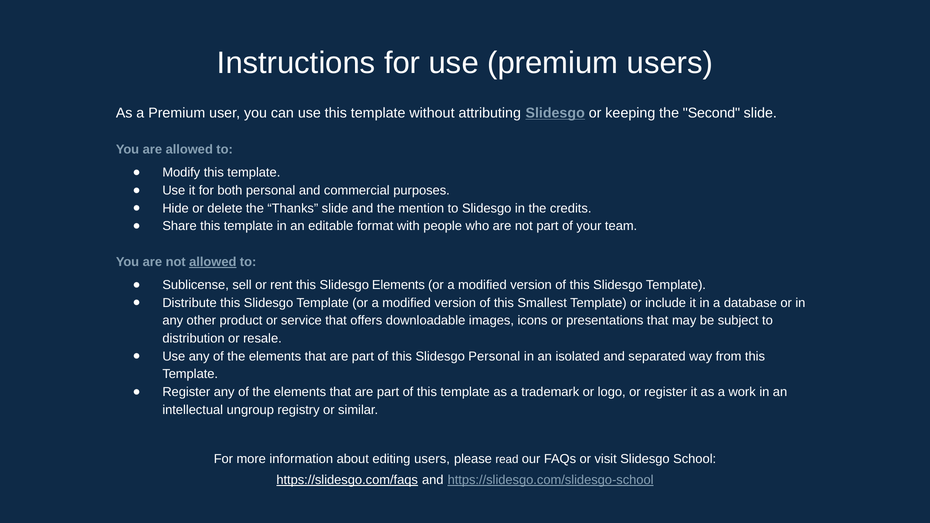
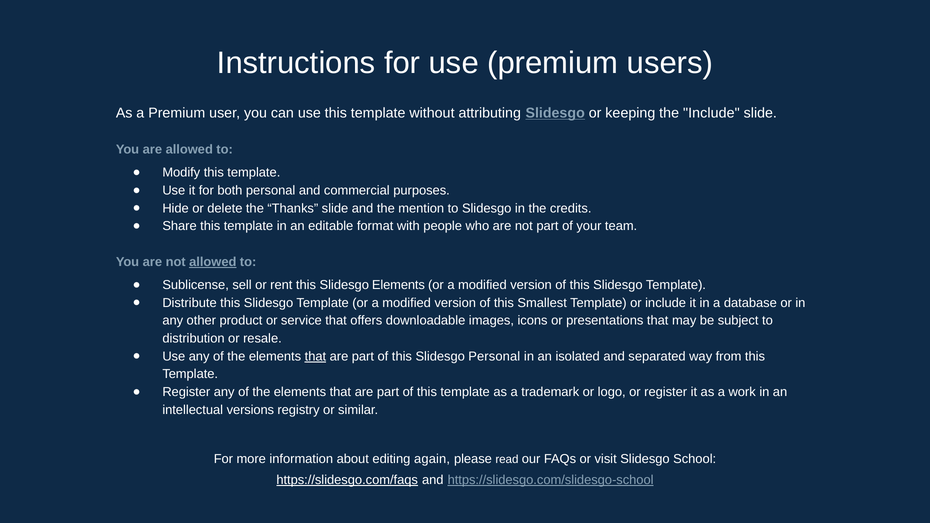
the Second: Second -> Include (711, 113)
that underline: none -> present (315, 356)
ungroup: ungroup -> versions (250, 410)
editing users: users -> again (432, 459)
